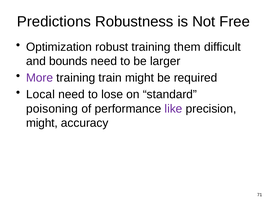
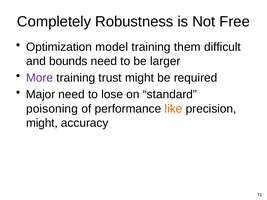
Predictions: Predictions -> Completely (54, 22)
robust: robust -> model (112, 47)
train: train -> trust (110, 78)
Local: Local -> Major (41, 95)
like colour: purple -> orange (173, 109)
